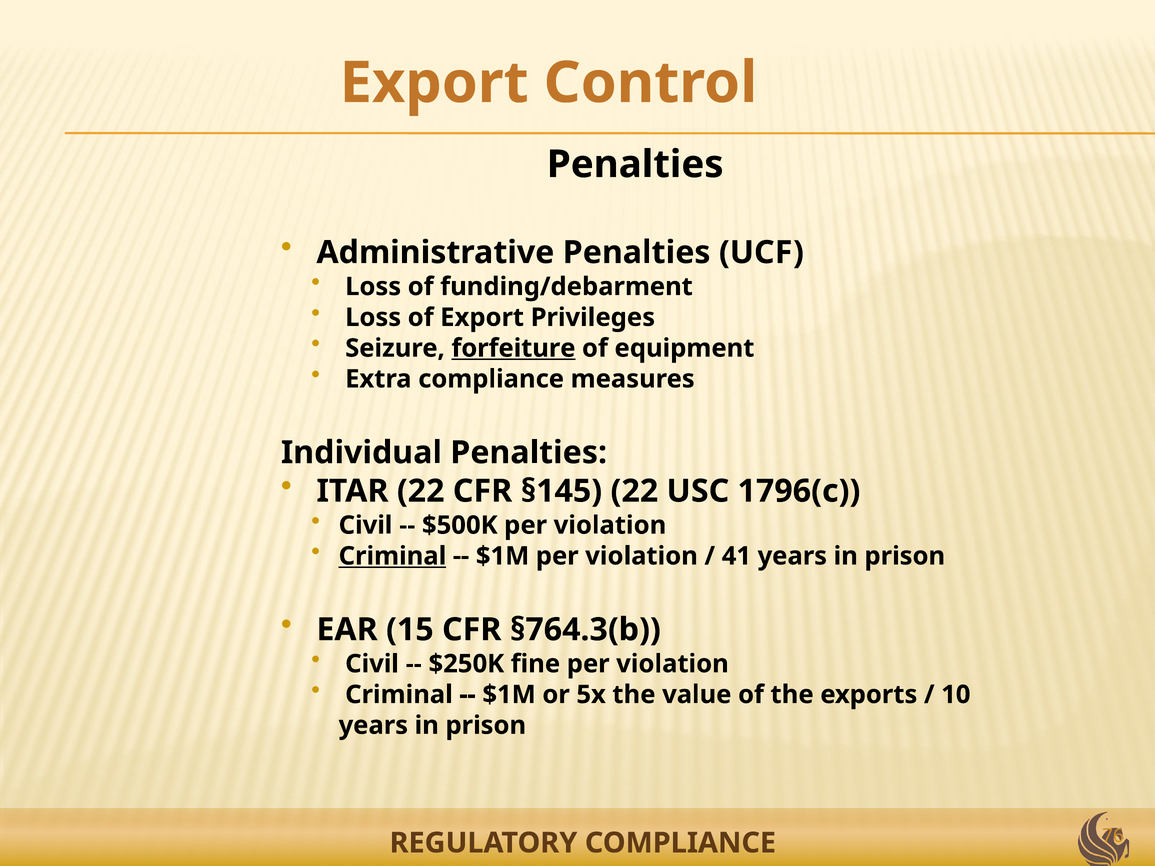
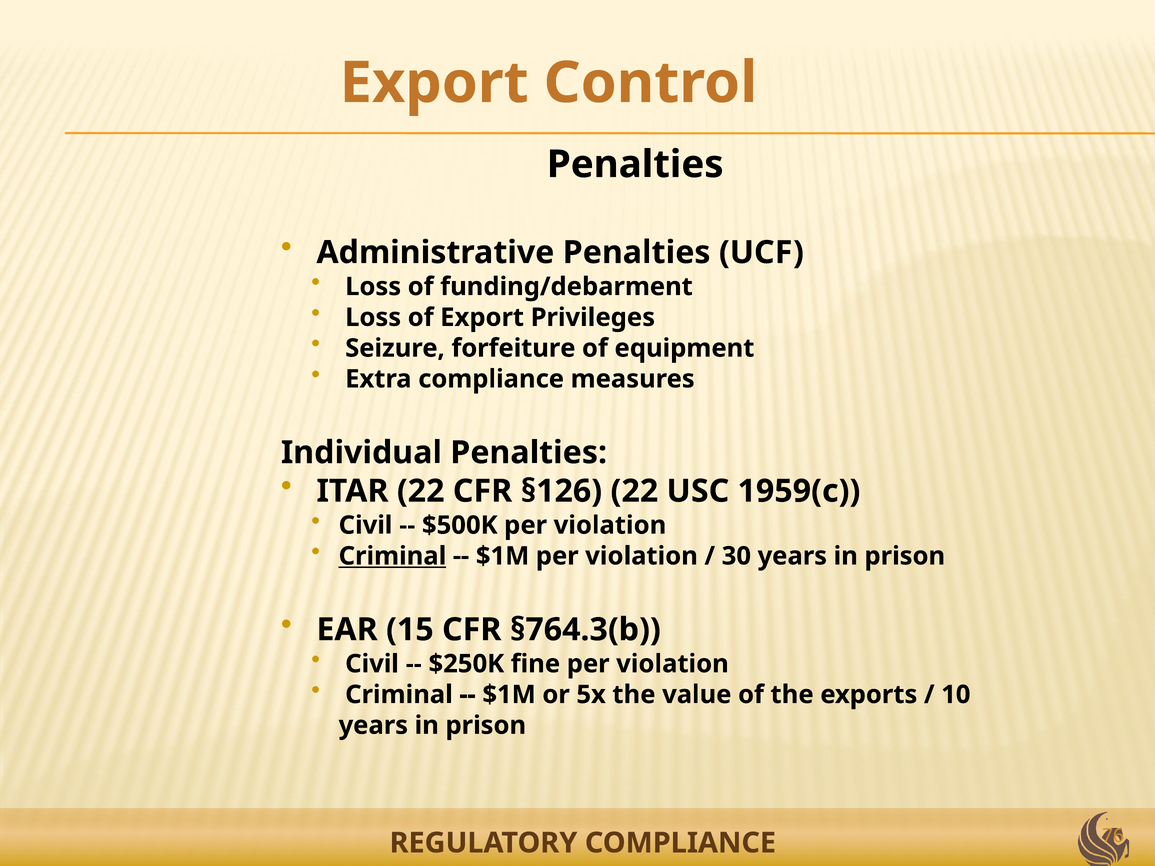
forfeiture underline: present -> none (513, 348)
§145: §145 -> §126 (561, 491)
1796(c: 1796(c -> 1959(c (799, 491)
41: 41 -> 30 (736, 556)
